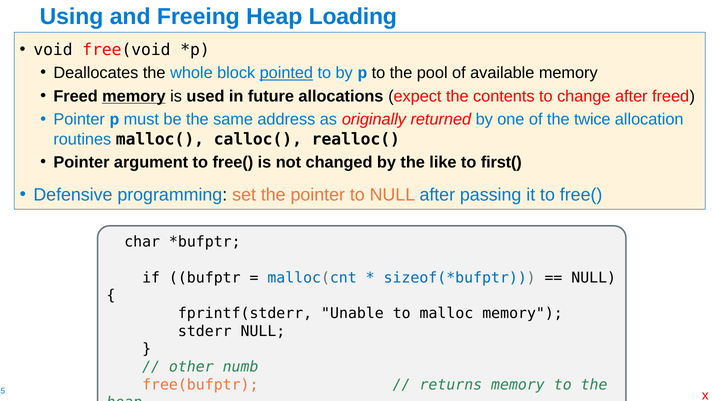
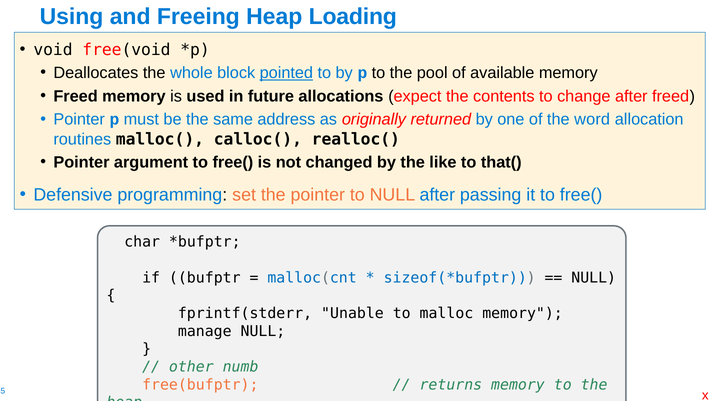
memory underline: present -> none (134, 96)
twice: twice -> word (592, 119)
first(: first( -> that( (501, 162)
stderr: stderr -> manage (205, 331)
